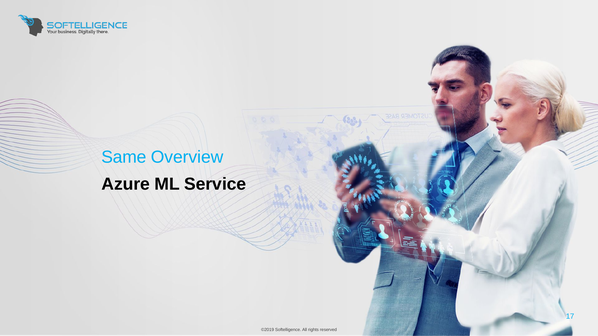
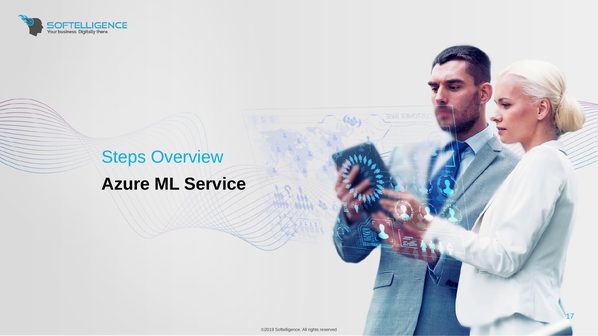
Same: Same -> Steps (124, 157)
